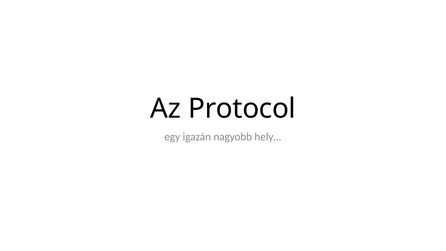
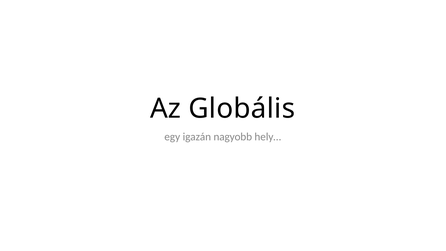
Protocol: Protocol -> Globális (242, 109)
